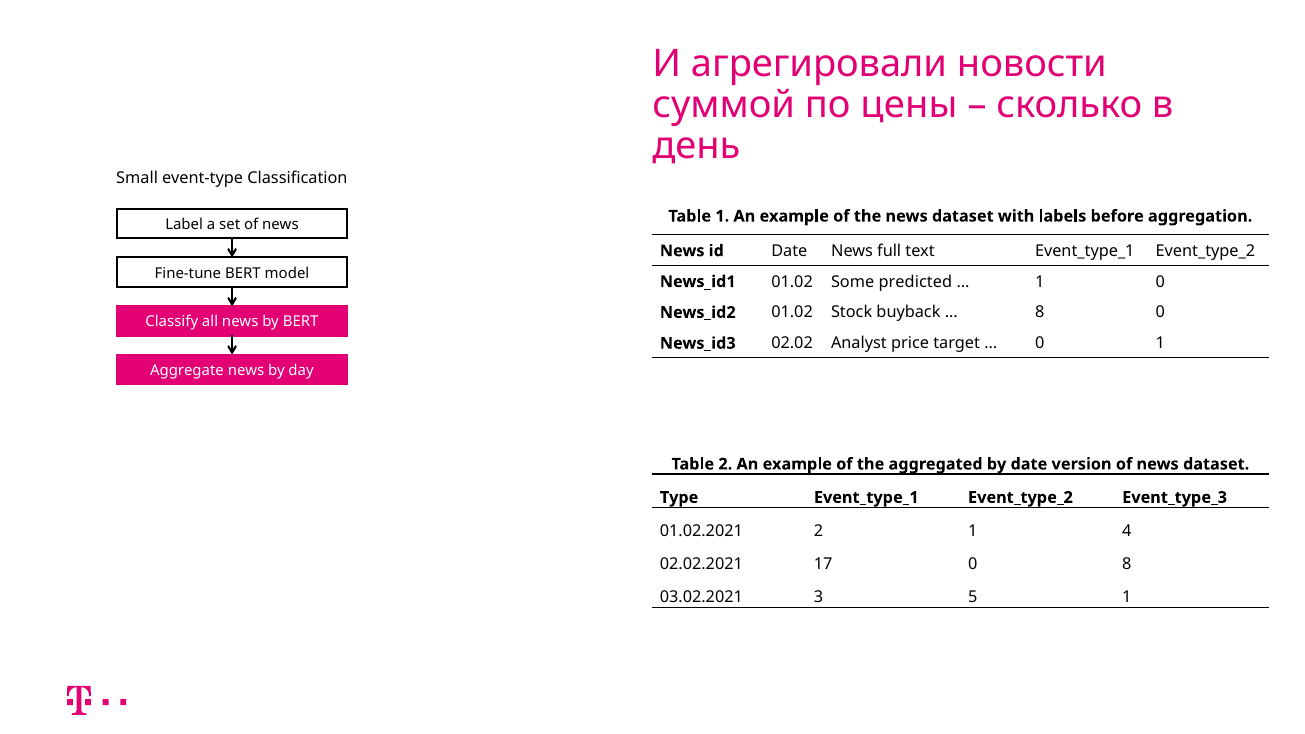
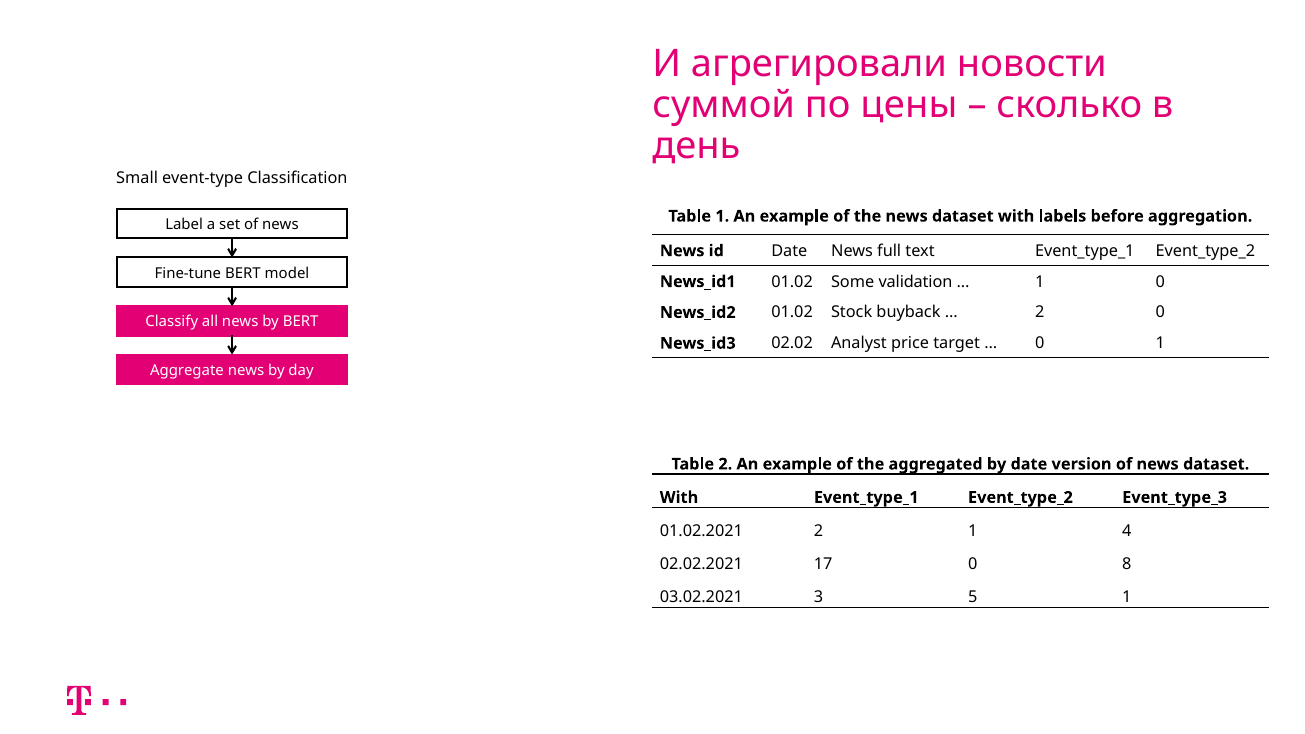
predicted: predicted -> validation (915, 282)
8: 8 -> 2 (1040, 313)
Type: Type -> With (679, 497)
